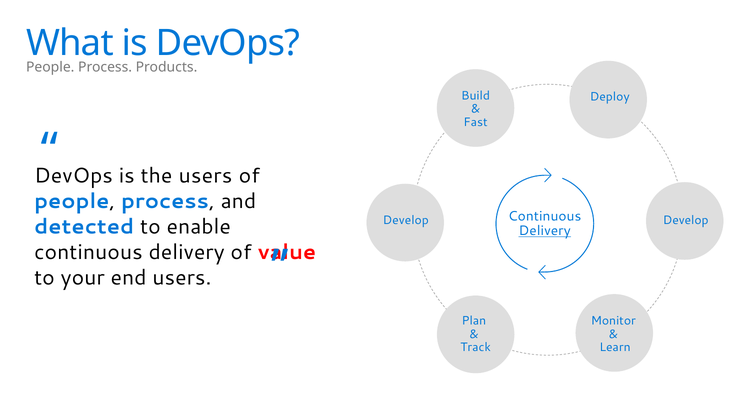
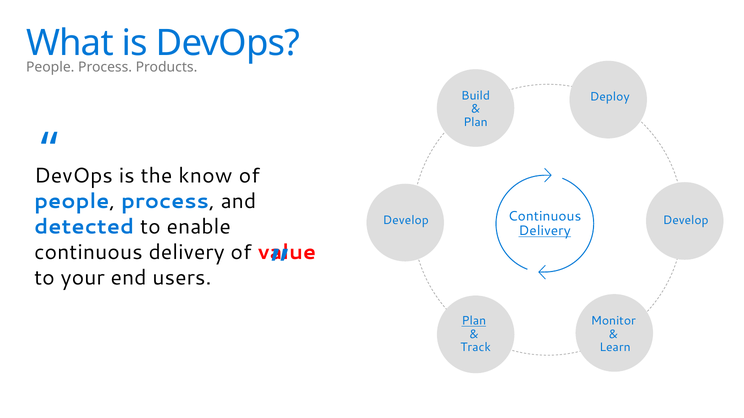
Fast: Fast -> Plan (476, 122)
the users: users -> know (205, 176)
Plan underline: none -> present (474, 321)
